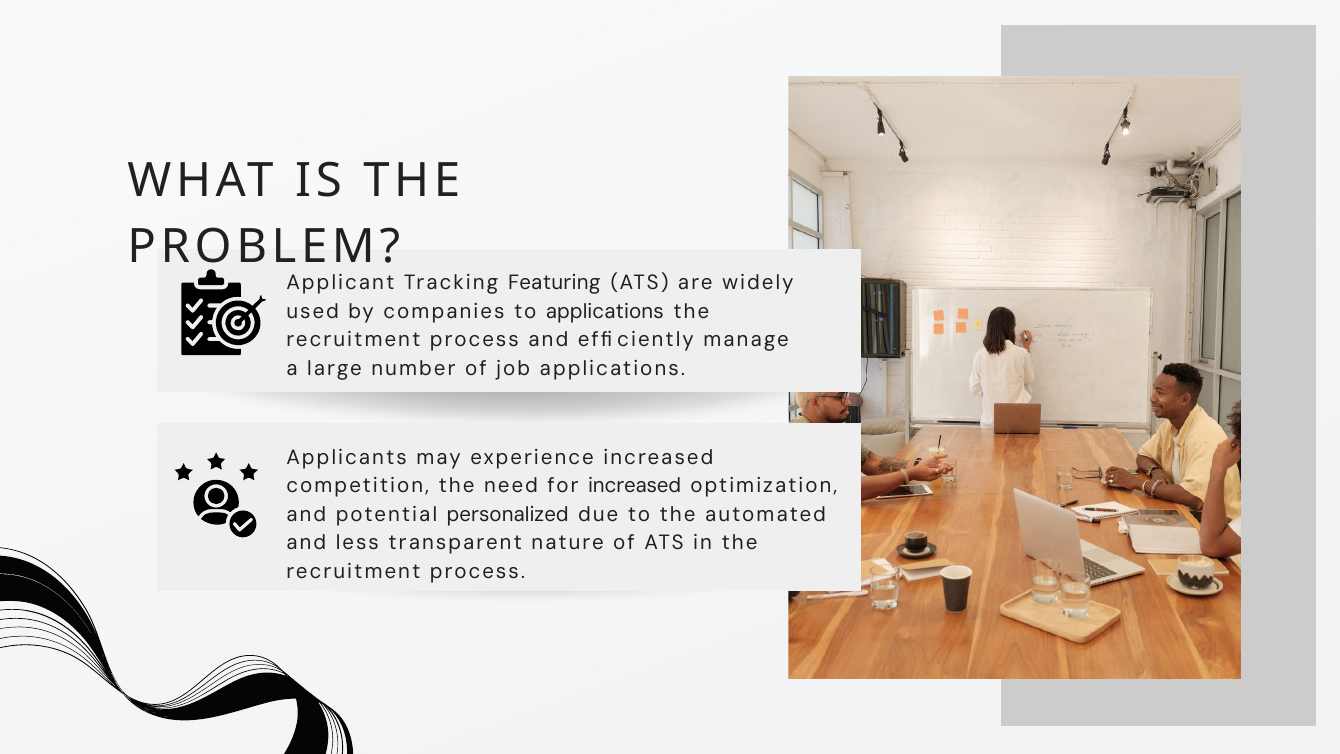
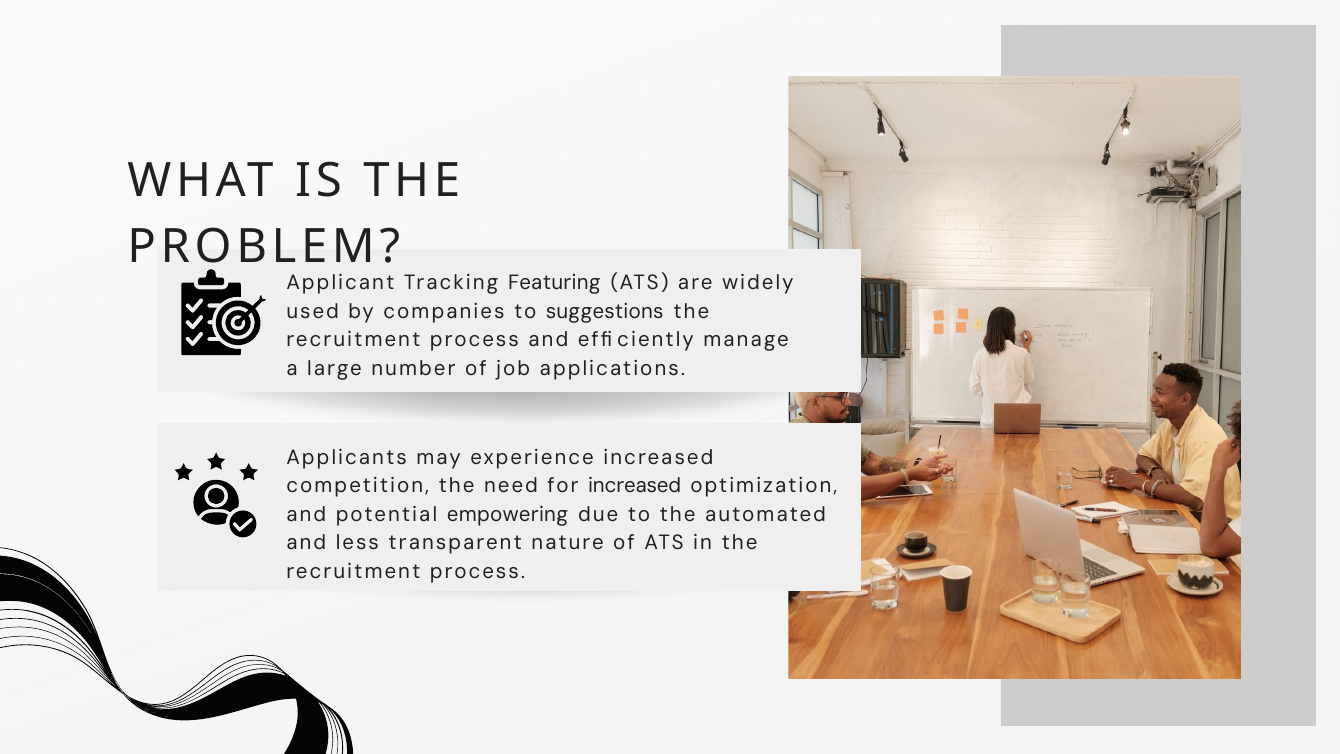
to applications: applications -> suggestions (605, 311)
personalized: personalized -> empowering (508, 514)
